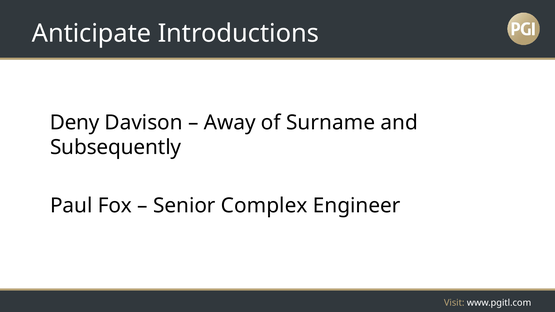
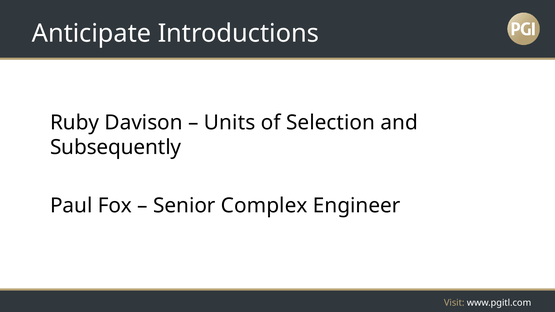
Deny: Deny -> Ruby (75, 123)
Away: Away -> Units (230, 123)
Surname: Surname -> Selection (331, 123)
